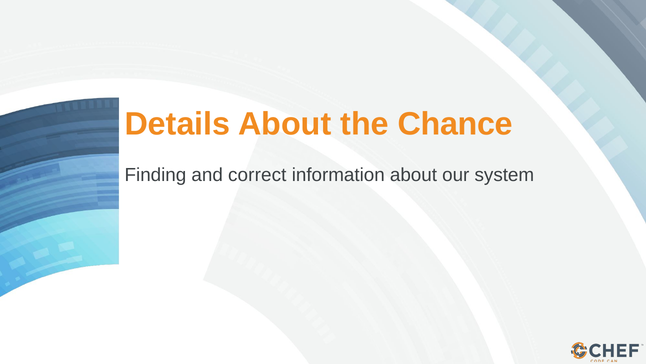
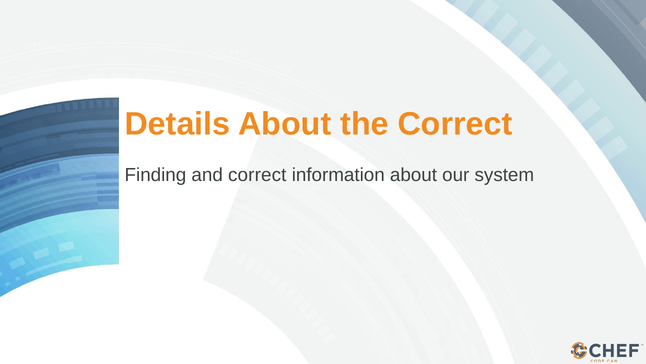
the Chance: Chance -> Correct (455, 124)
